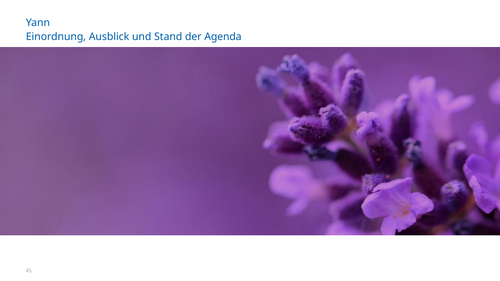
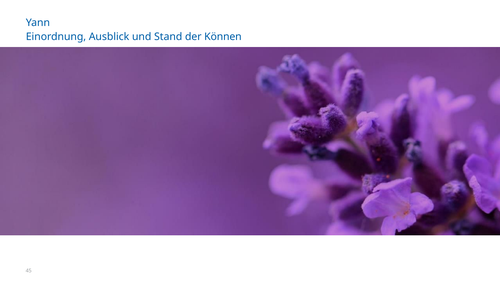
Agenda: Agenda -> Können (223, 37)
